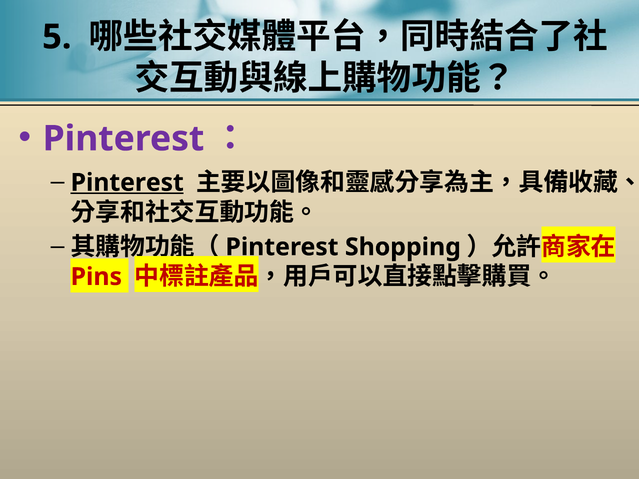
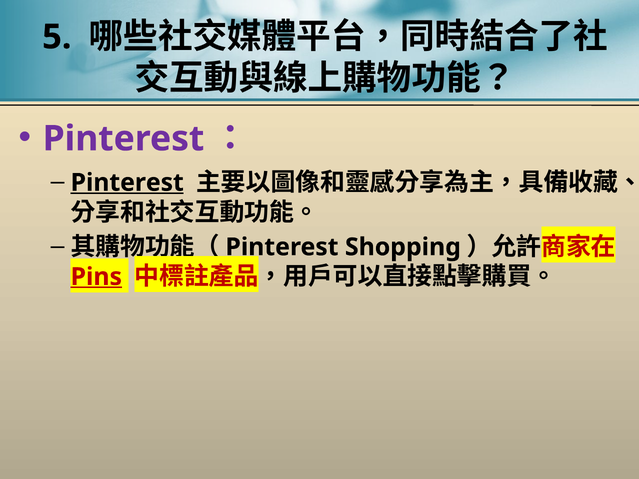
Pins underline: none -> present (96, 277)
